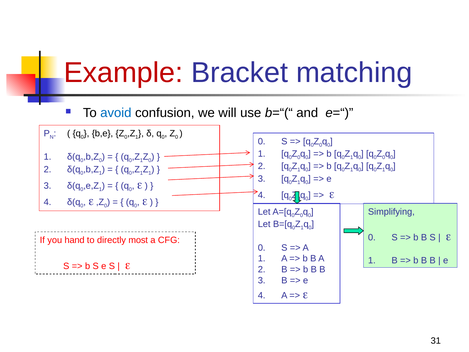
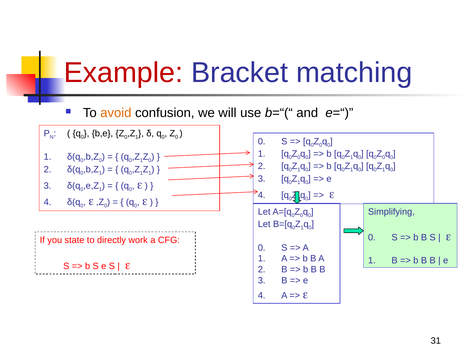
avoid colour: blue -> orange (116, 113)
hand: hand -> state (74, 240)
most: most -> work (138, 240)
